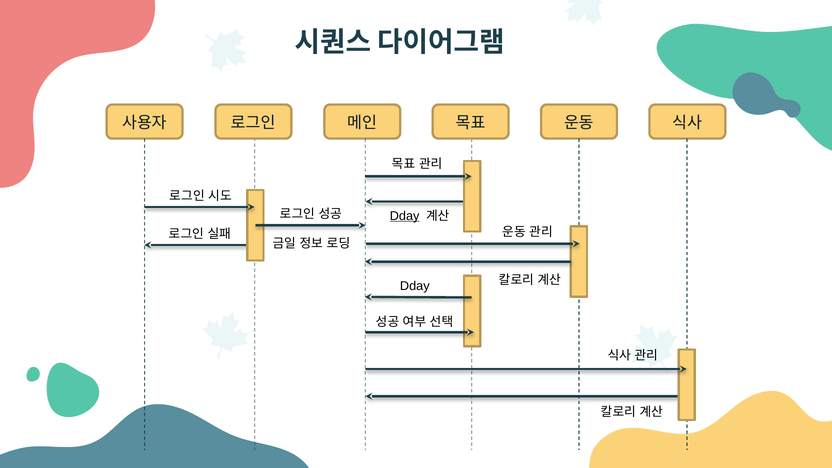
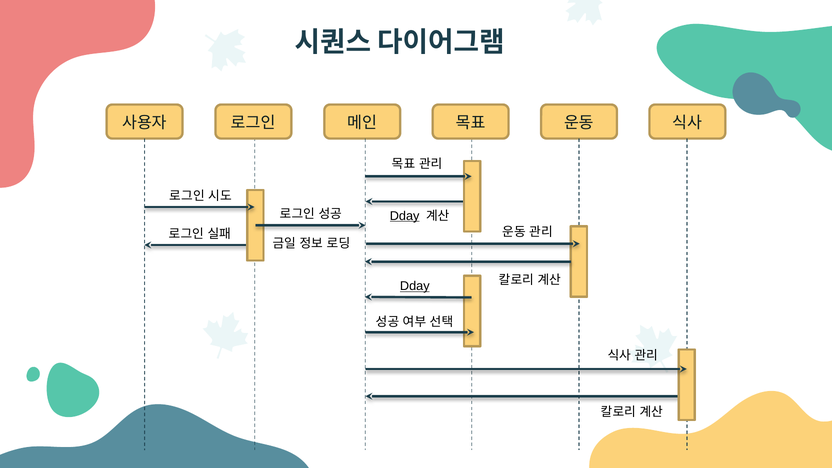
Dday underline: none -> present (415, 286)
